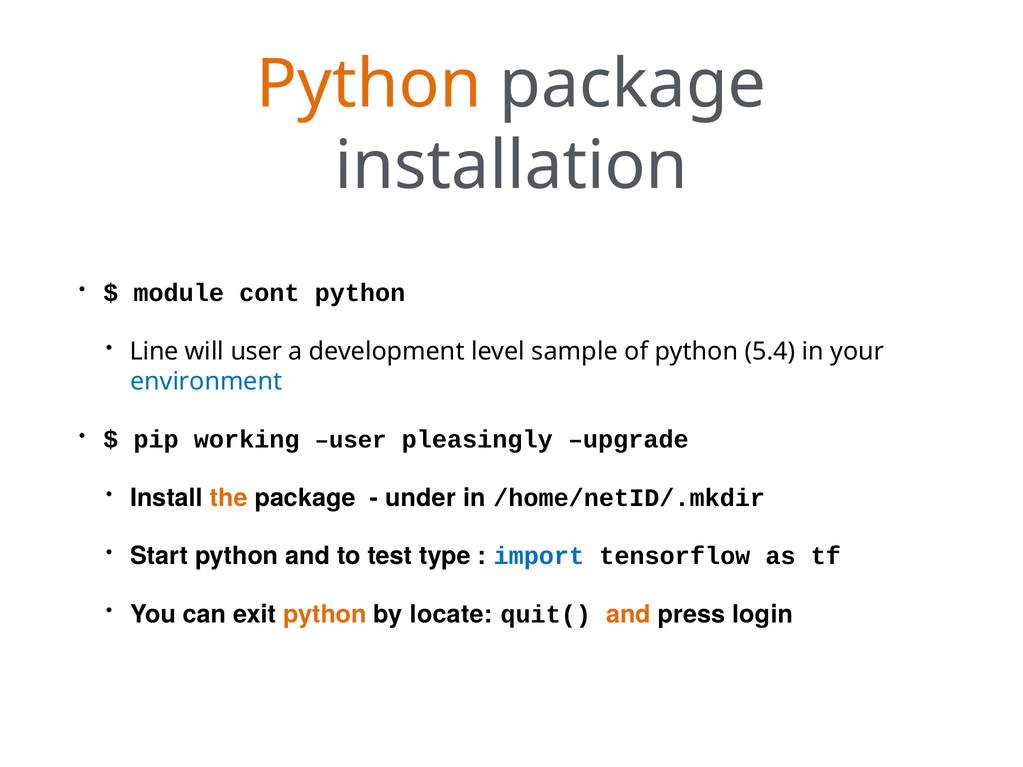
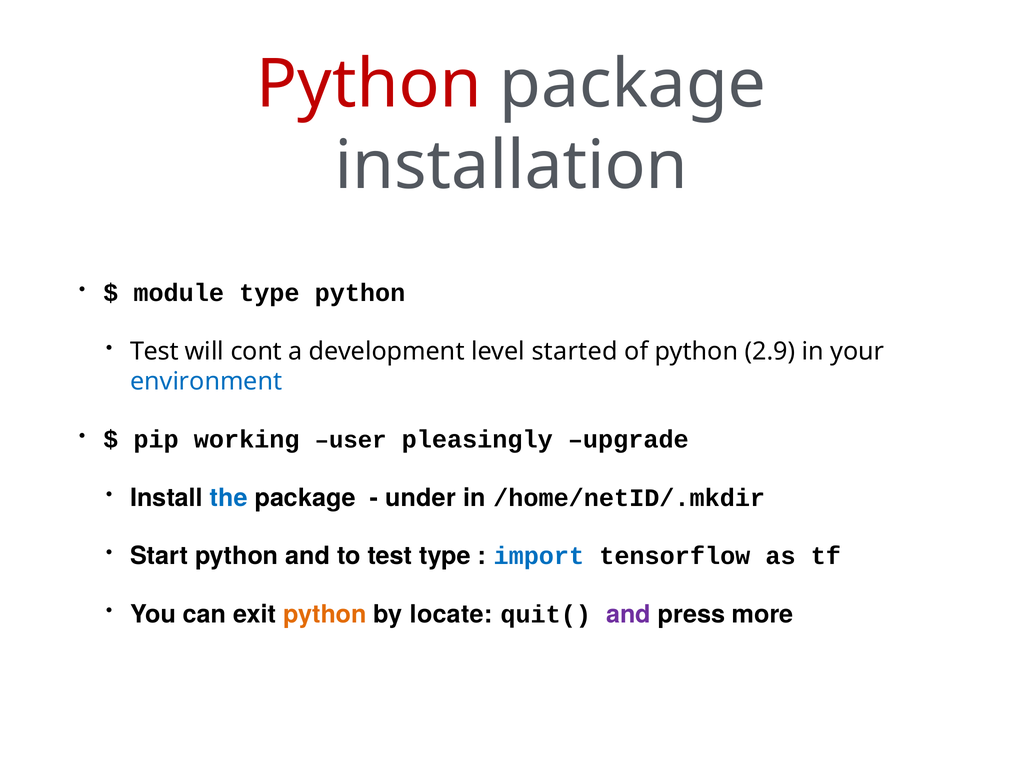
Python colour: orange -> red (369, 84)
module cont: cont -> type (269, 293)
Line: Line -> Test (154, 351)
will user: user -> cont (256, 351)
sample: sample -> started (575, 351)
5.4: 5.4 -> 2.9 (770, 351)
the colour: orange -> blue (229, 498)
and colour: orange -> purple (629, 614)
login: login -> more (763, 614)
